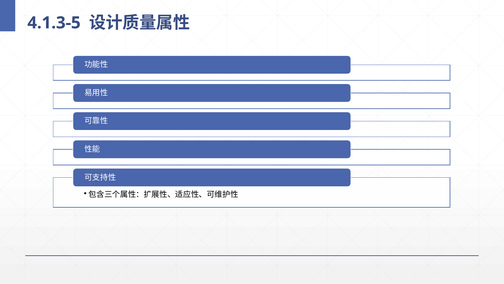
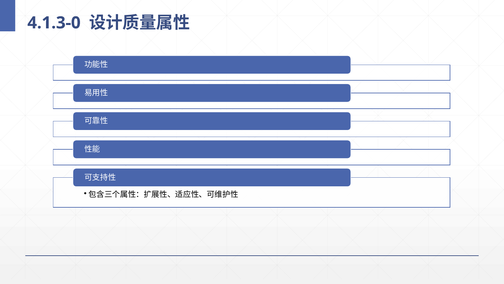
4.1.3-5: 4.1.3-5 -> 4.1.3-0 (54, 23)
